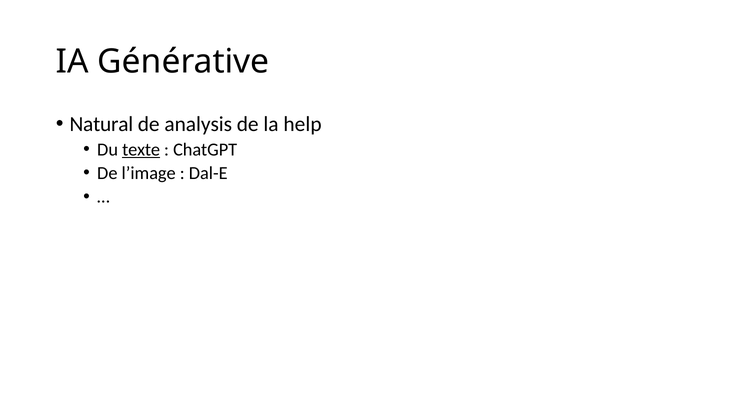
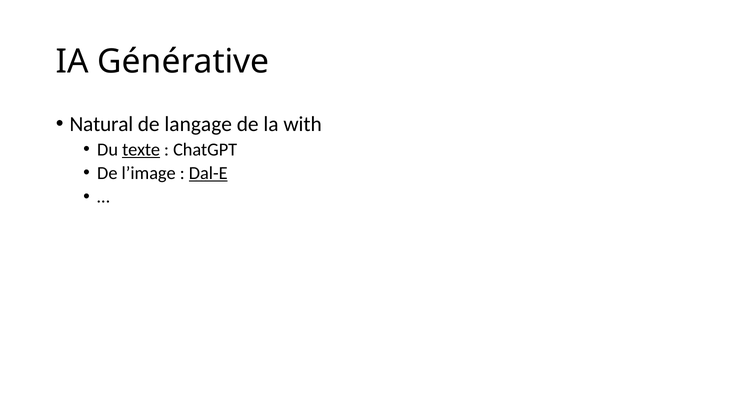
analysis: analysis -> langage (198, 124)
help: help -> with (303, 124)
Dal-E underline: none -> present (208, 173)
